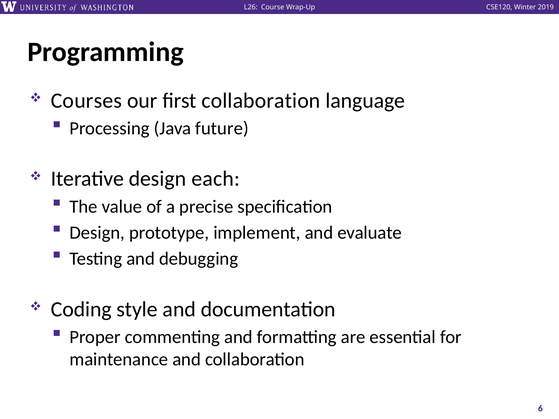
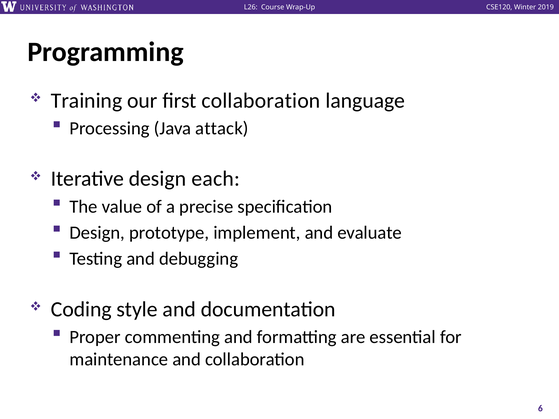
Courses: Courses -> Training (87, 101)
future: future -> attack (222, 128)
